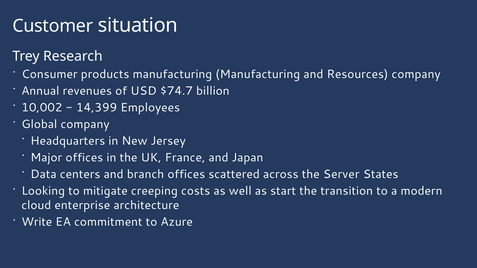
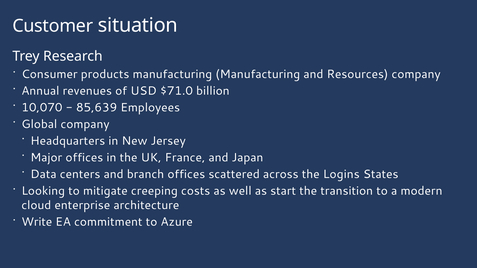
$74.7: $74.7 -> $71.0 (176, 91)
10,002: 10,002 -> 10,070 (42, 108)
14,399: 14,399 -> 85,639 (97, 108)
Server: Server -> Logins (341, 174)
